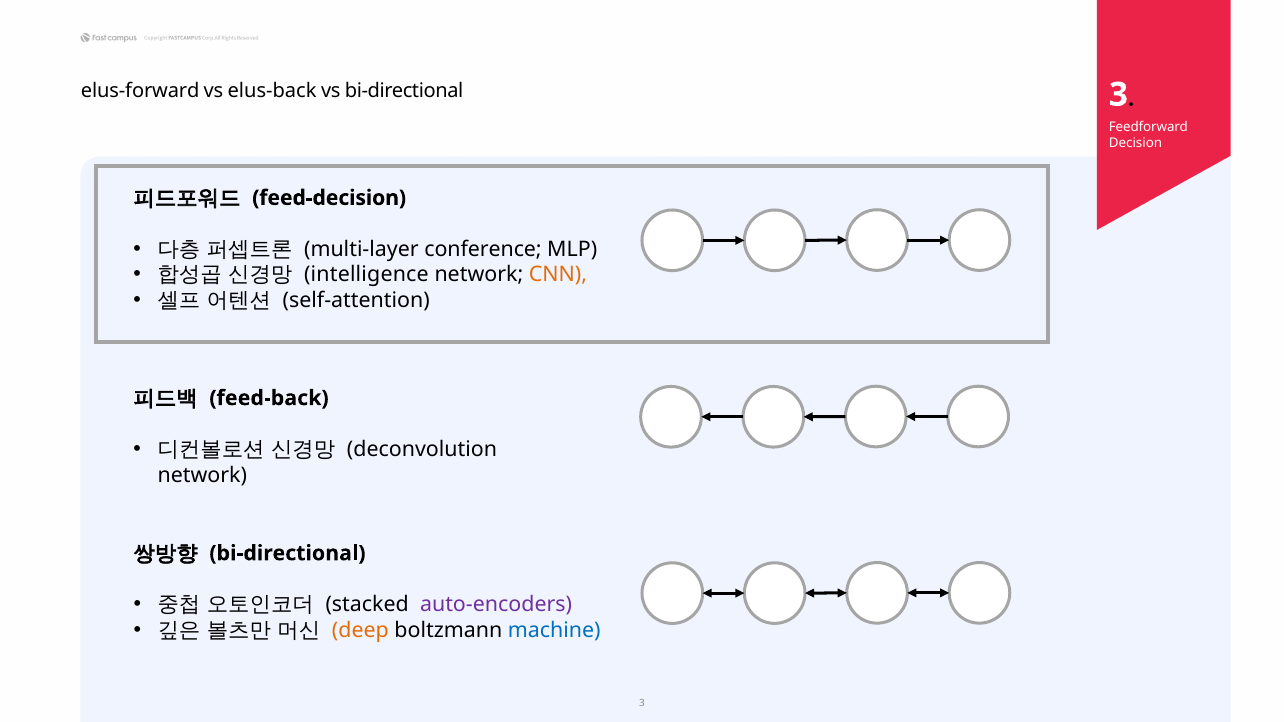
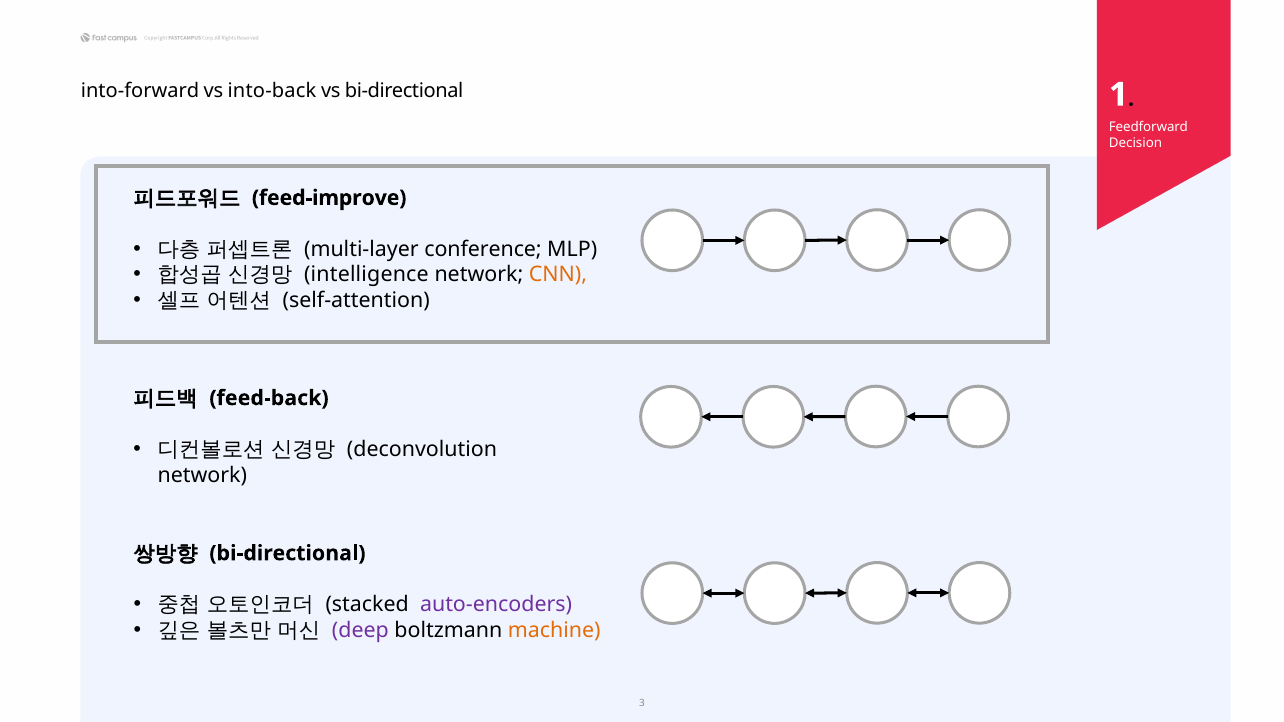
elus-forward: elus-forward -> into-forward (140, 91)
elus-back: elus-back -> into-back (272, 91)
bi-directional 3: 3 -> 1 (1119, 95)
feed-decision: feed-decision -> feed-improve (329, 198)
deep colour: orange -> purple (360, 631)
machine colour: blue -> orange (554, 631)
